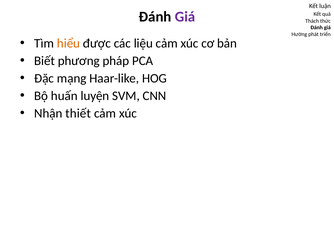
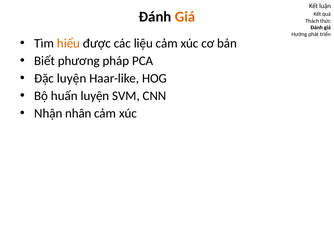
Giá colour: purple -> orange (185, 17)
Đặc mạng: mạng -> luyện (72, 78)
thiết: thiết -> nhân (78, 113)
